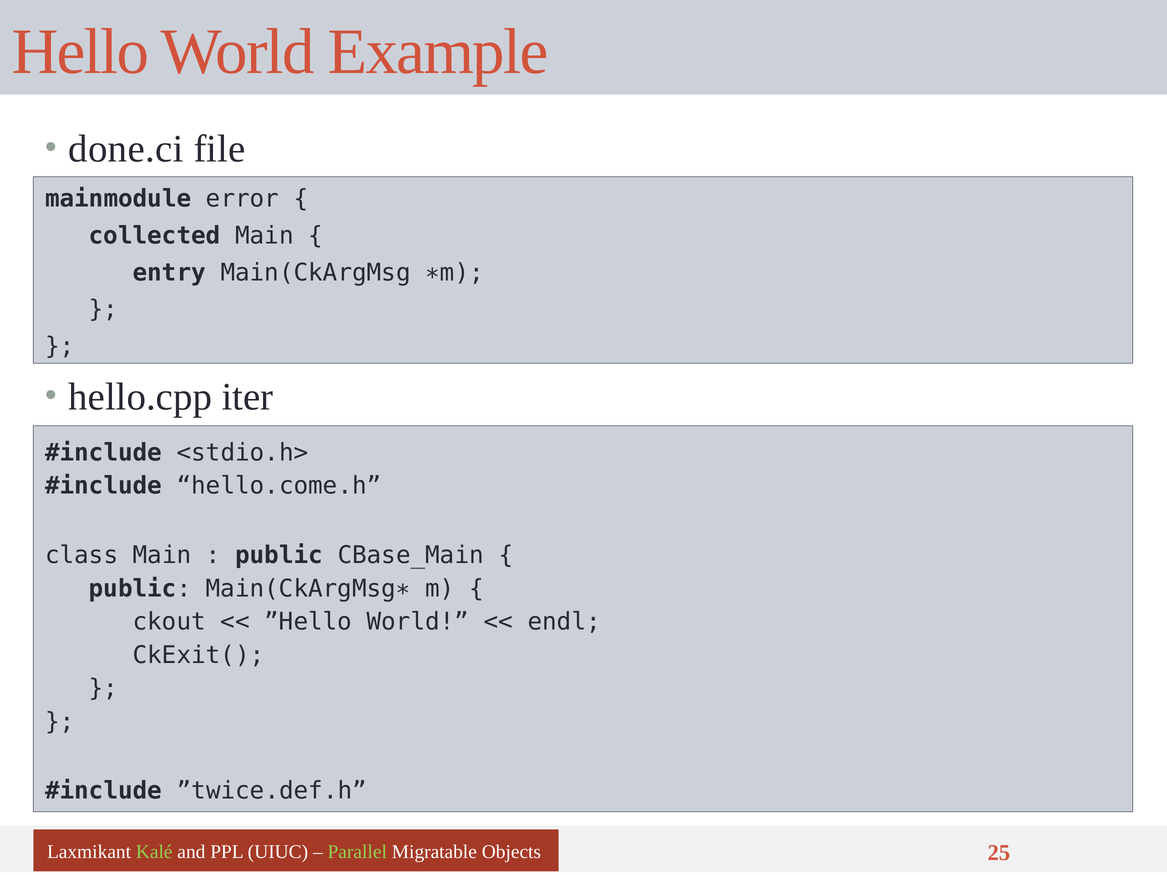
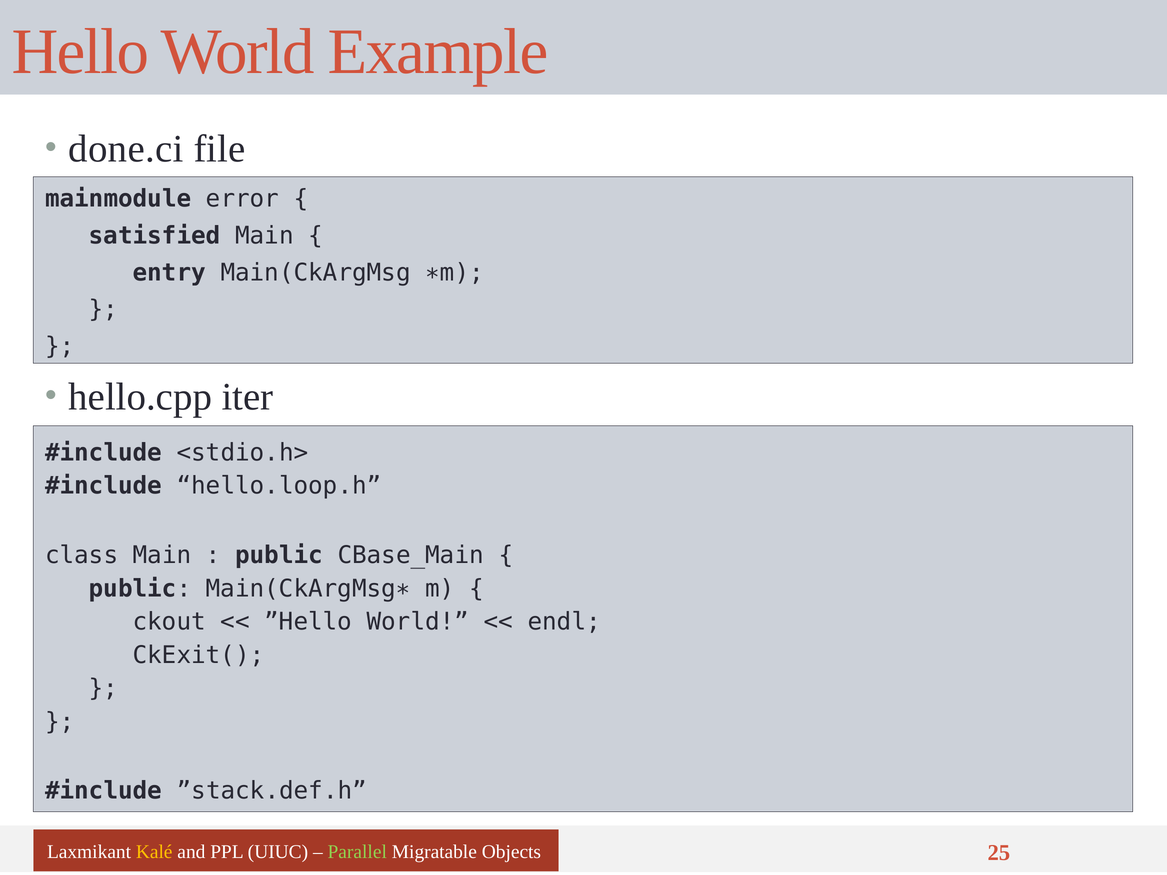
collected: collected -> satisfied (155, 236)
hello.come.h: hello.come.h -> hello.loop.h (279, 486)
”twice.def.h: ”twice.def.h -> ”stack.def.h (272, 791)
Kalé colour: light green -> yellow (154, 852)
